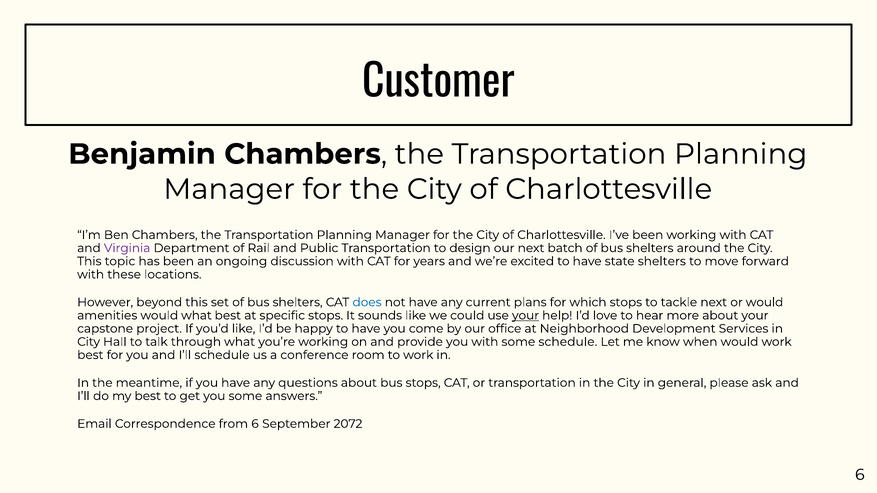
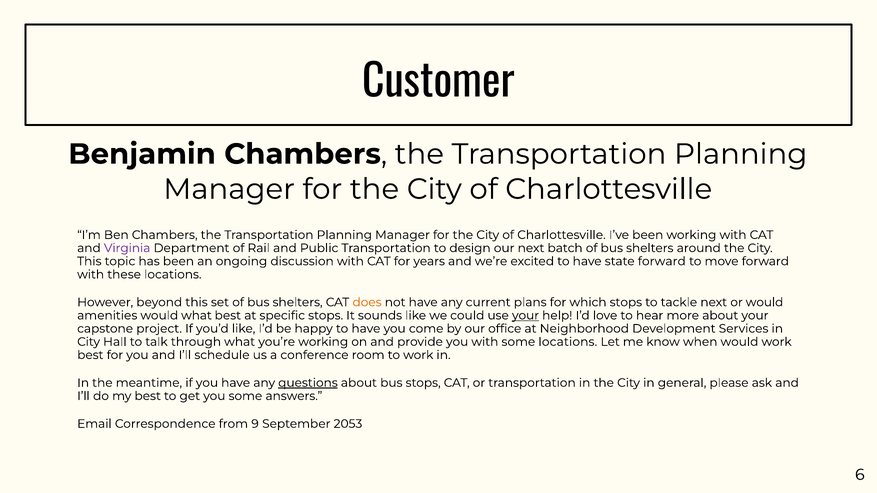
state shelters: shelters -> forward (662, 261)
does colour: blue -> orange (367, 302)
some schedule: schedule -> locations (568, 342)
questions underline: none -> present (308, 383)
from 6: 6 -> 9 (255, 424)
2072: 2072 -> 2053 (348, 424)
